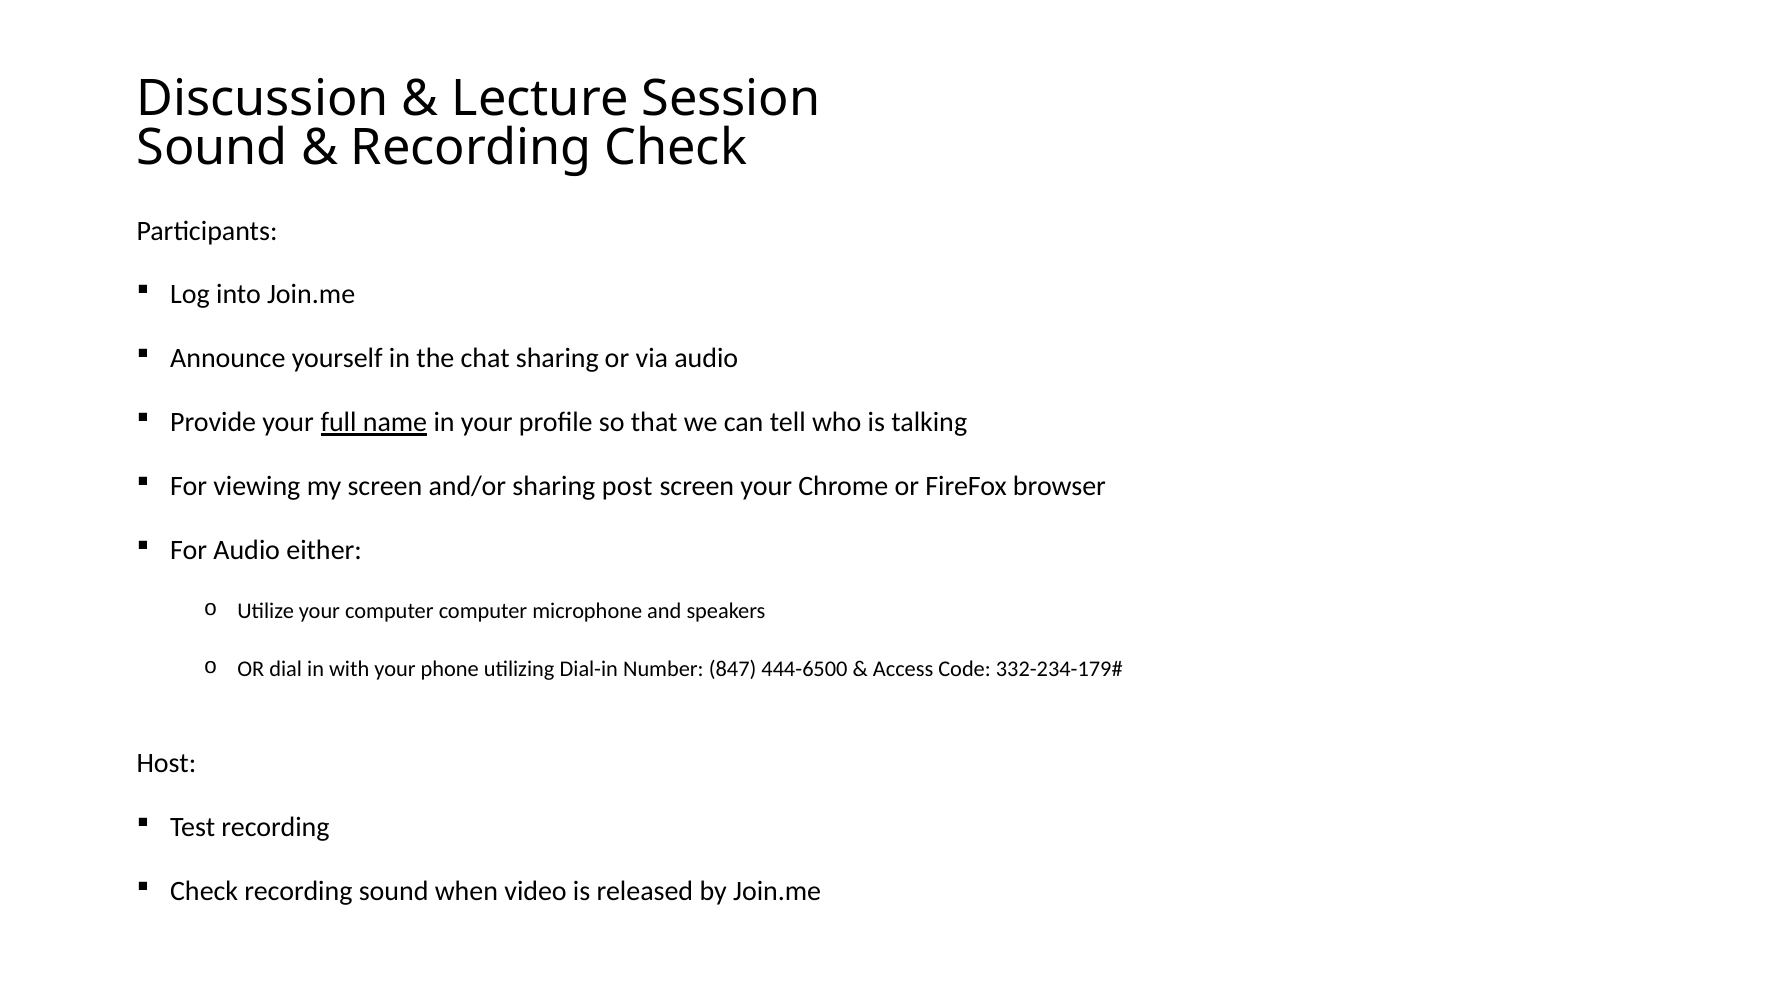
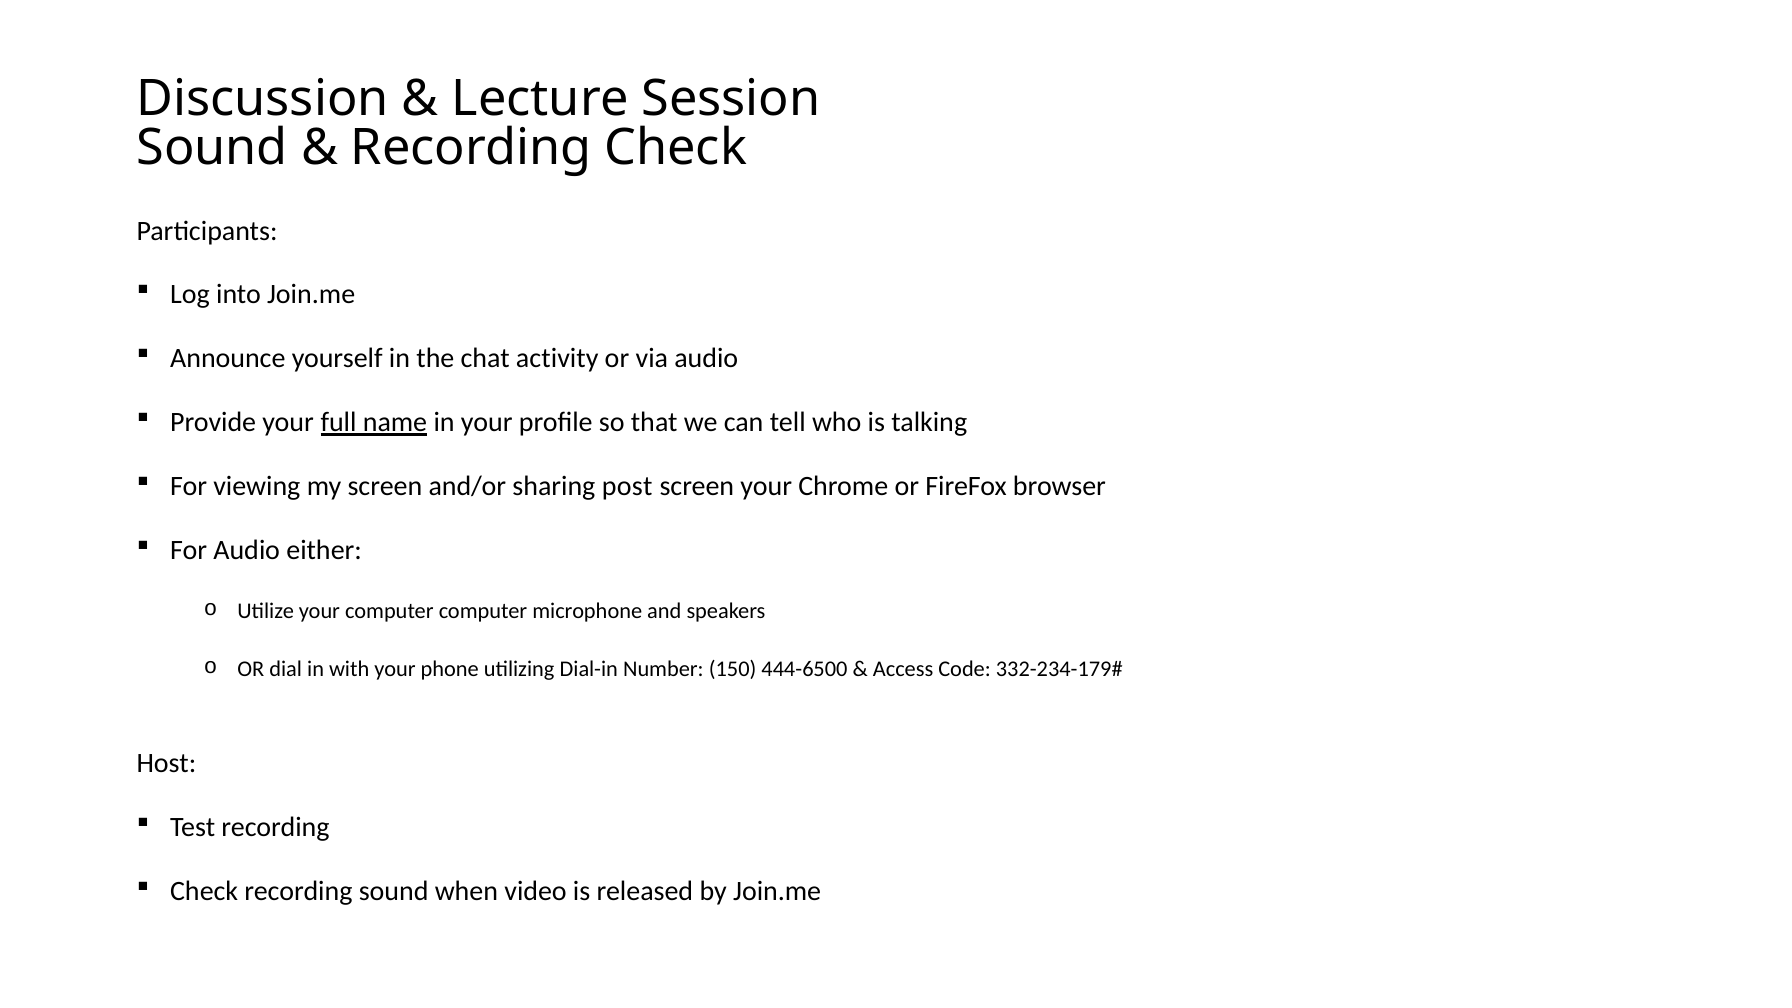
chat sharing: sharing -> activity (557, 359)
847: 847 -> 150 (733, 669)
